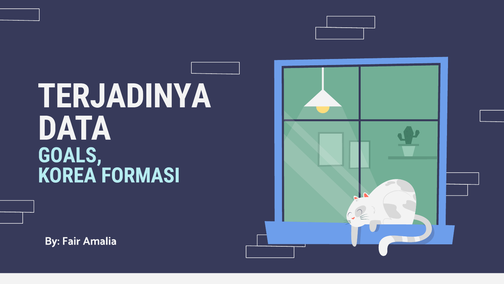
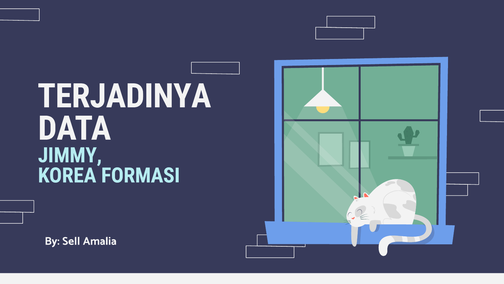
GOALS: GOALS -> JIMMY (70, 155)
Fair: Fair -> Sell (71, 241)
